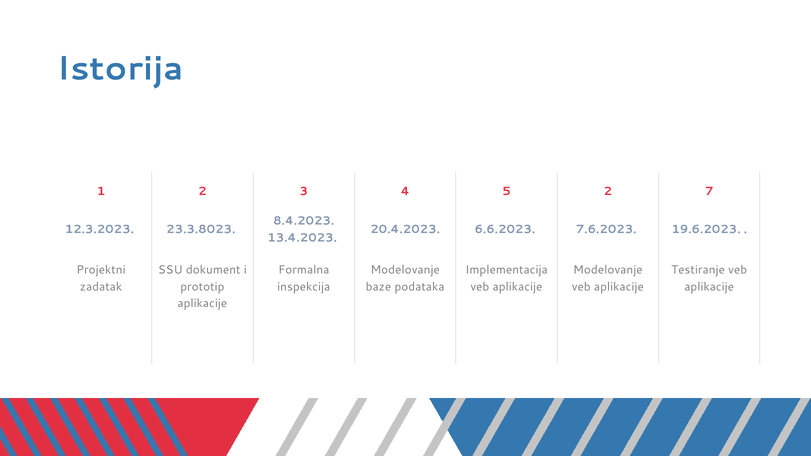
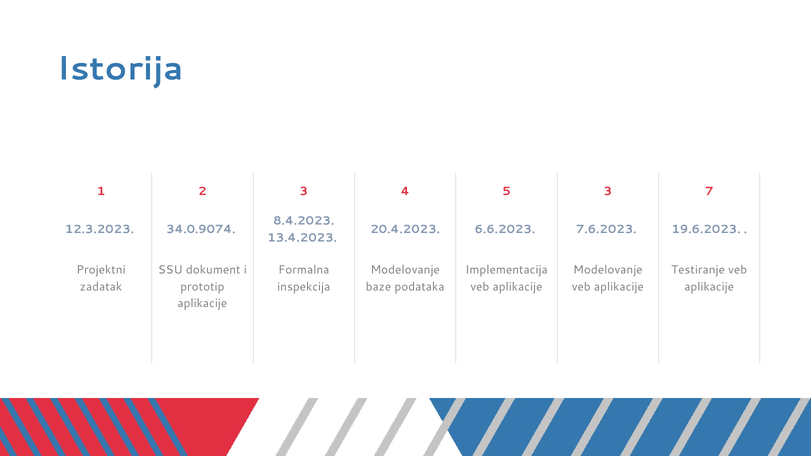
5 2: 2 -> 3 (608, 191)
23.3.8023: 23.3.8023 -> 34.0.9074 (201, 229)
